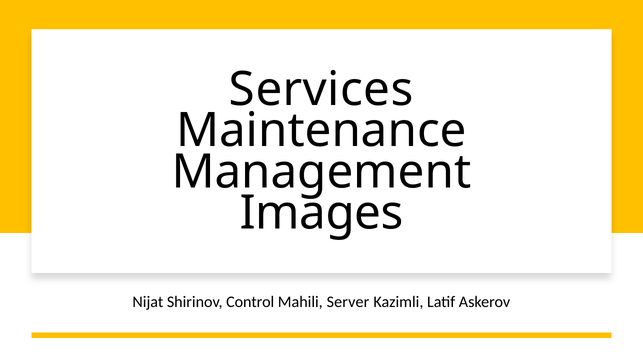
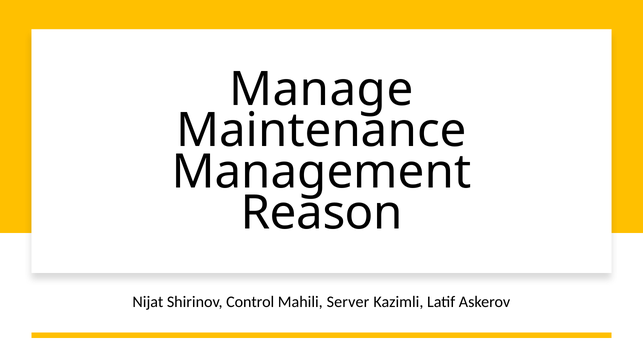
Services: Services -> Manage (321, 90)
Images: Images -> Reason (322, 213)
